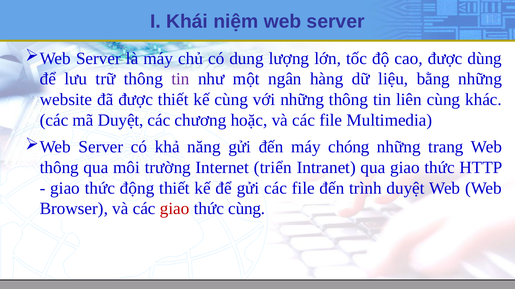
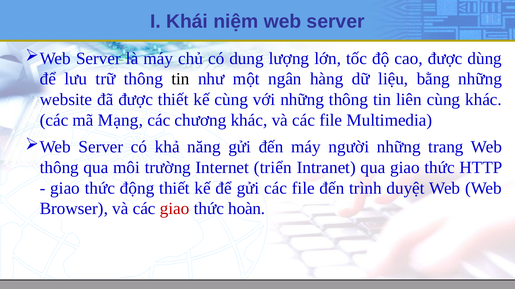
tin colour: purple -> black (180, 79)
mã Duyệt: Duyệt -> Mạng (120, 120)
chương hoặc: hoặc -> khác (249, 120)
chóng: chóng -> người (349, 147)
thức cùng: cùng -> hoàn (247, 209)
